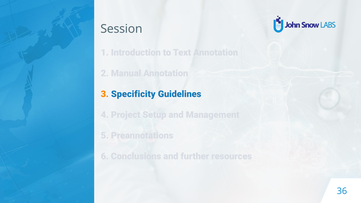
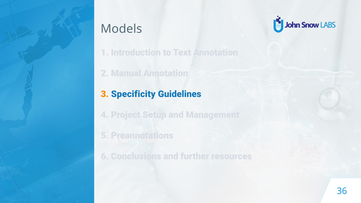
Session: Session -> Models (121, 29)
